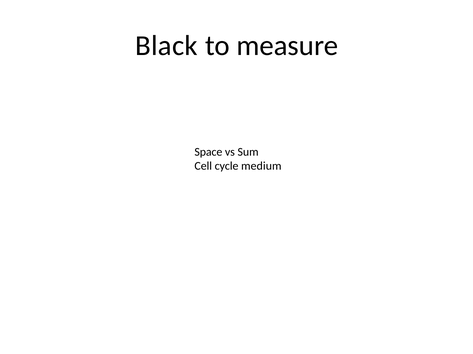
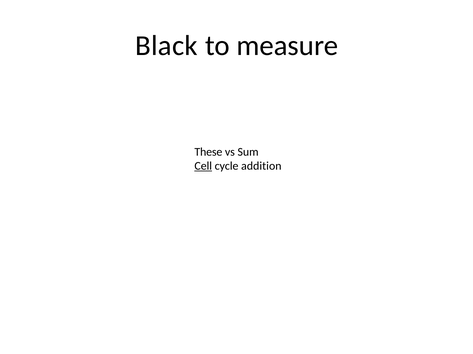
Space: Space -> These (208, 152)
Cell underline: none -> present (203, 166)
medium: medium -> addition (261, 166)
